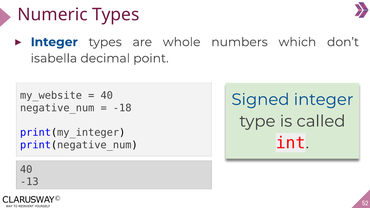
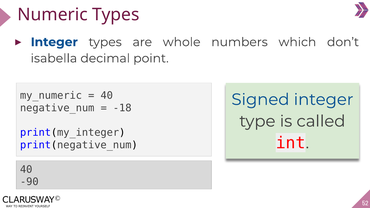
my_website: my_website -> my_numeric (51, 96)
-13: -13 -> -90 (29, 182)
